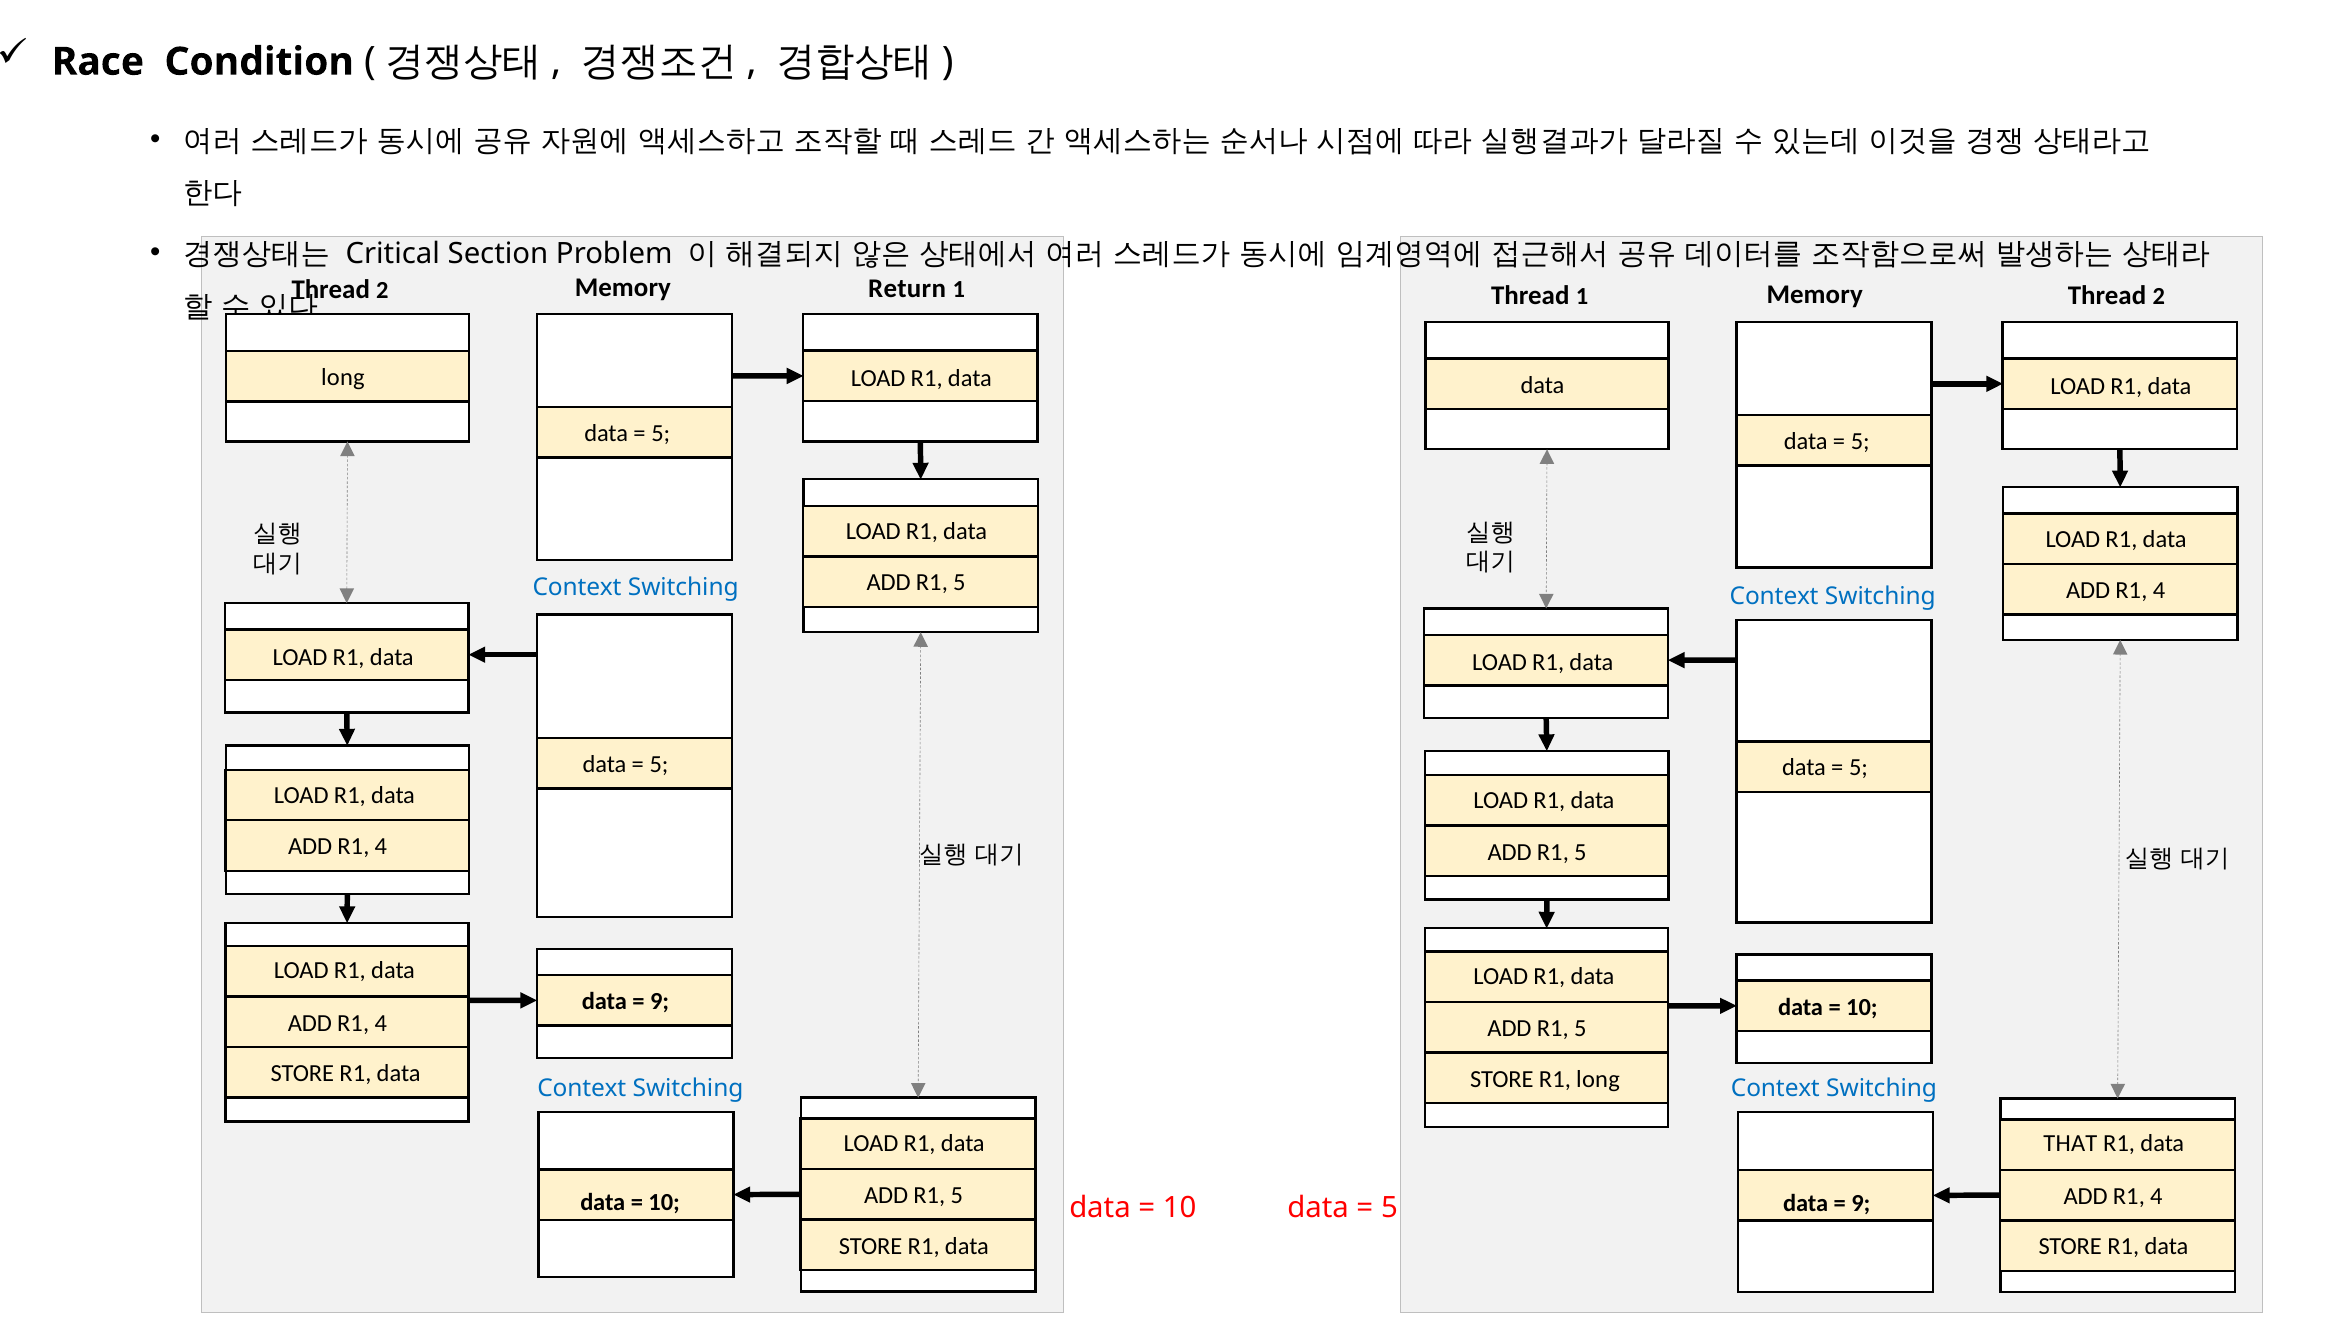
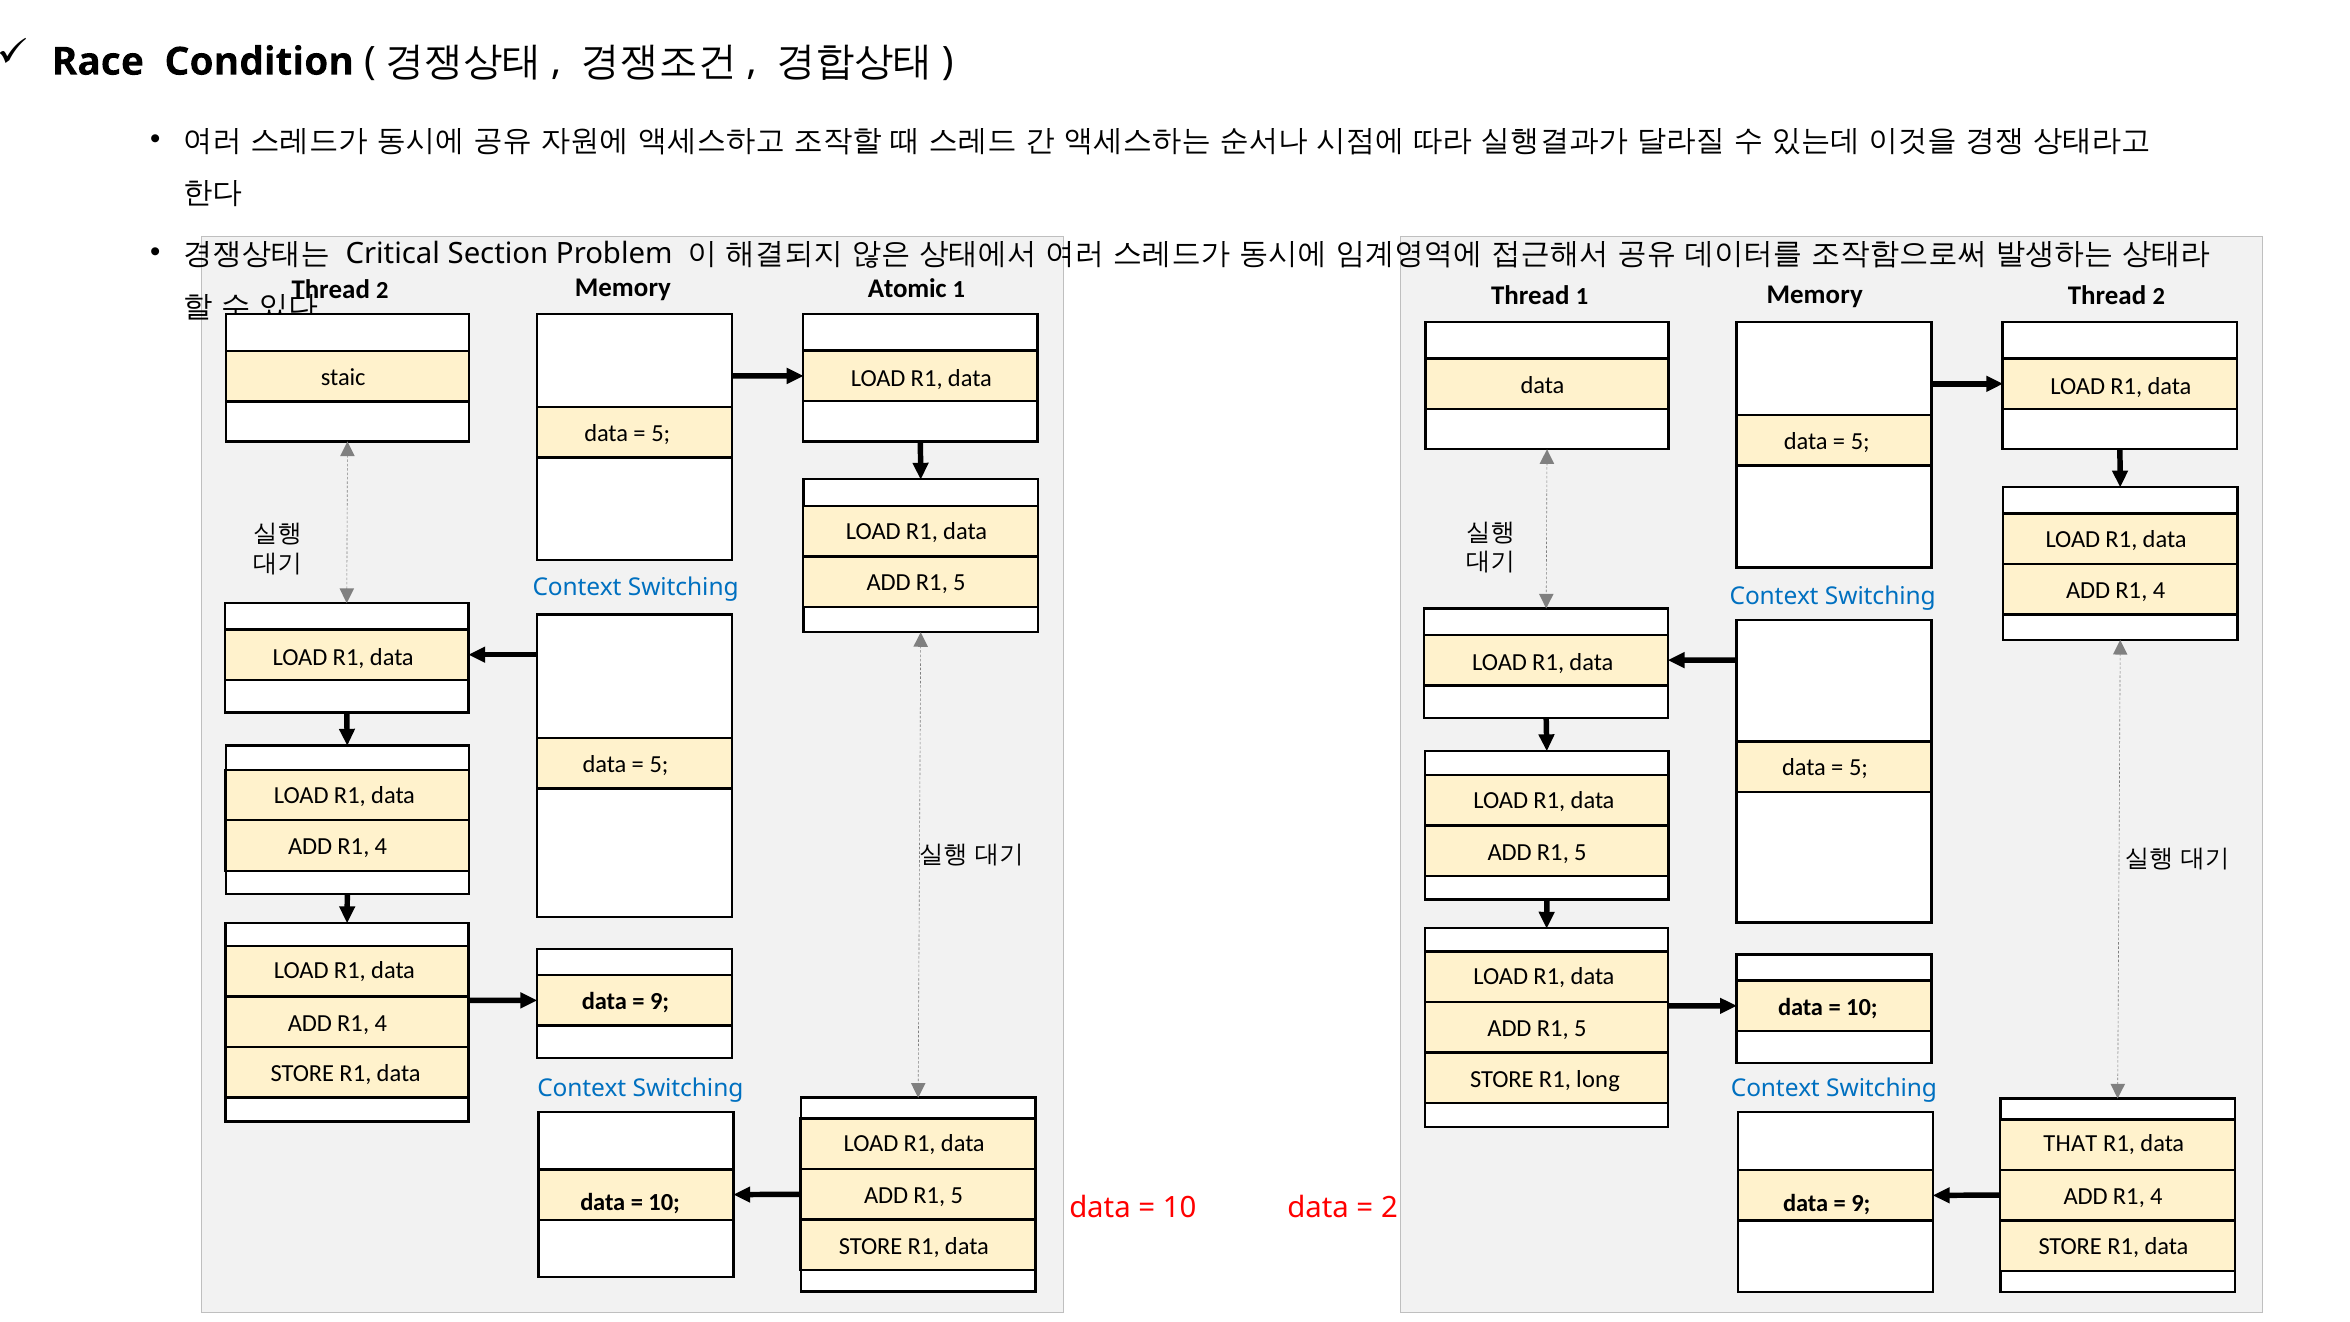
Return: Return -> Atomic (907, 288)
long: long -> staic (343, 378)
5: 5 -> 2 (1389, 1207)
